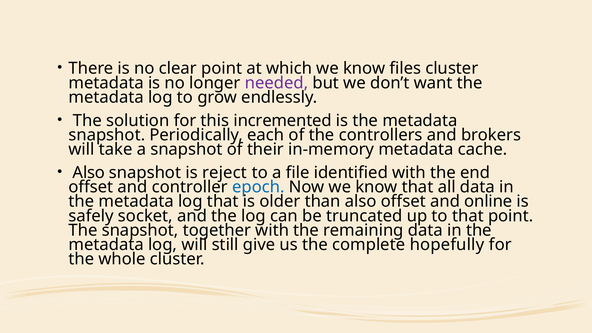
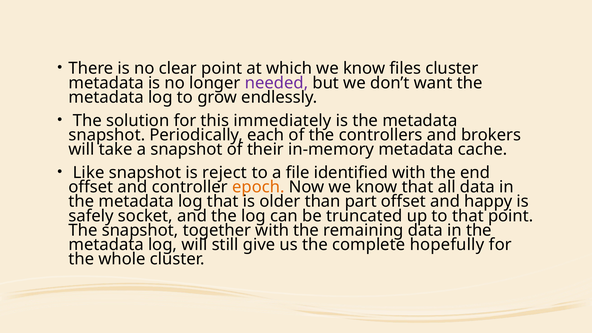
incremented: incremented -> immediately (282, 121)
Also: Also -> Like (89, 173)
epoch colour: blue -> orange (258, 187)
than also: also -> part (361, 201)
online: online -> happy (488, 201)
